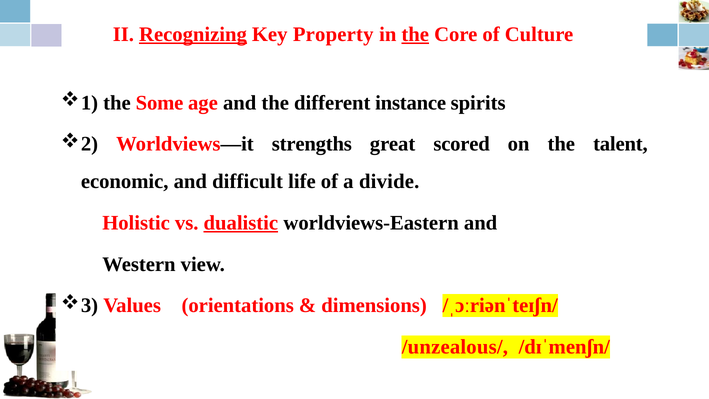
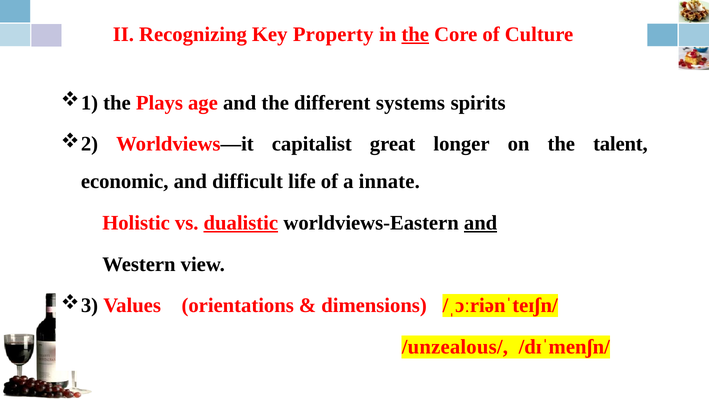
Recognizing underline: present -> none (193, 34)
Some: Some -> Plays (159, 103)
instance: instance -> systems (410, 103)
strengths: strengths -> capitalist (312, 144)
scored: scored -> longer (461, 144)
divide: divide -> innate (389, 181)
and underline: none -> present (481, 223)
